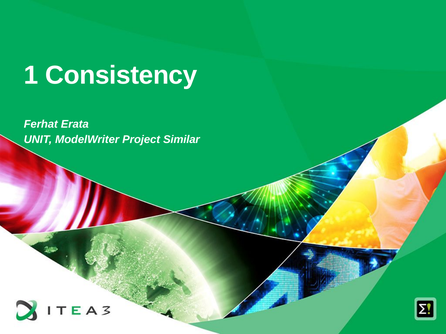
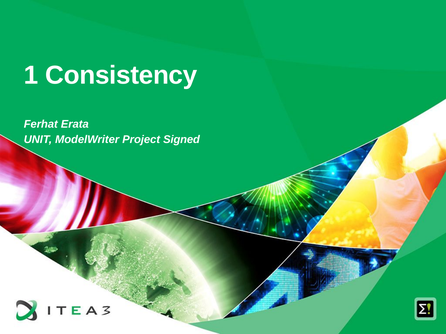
Similar: Similar -> Signed (182, 140)
